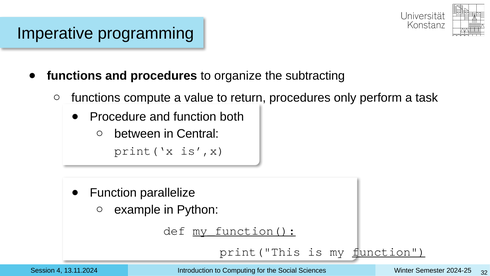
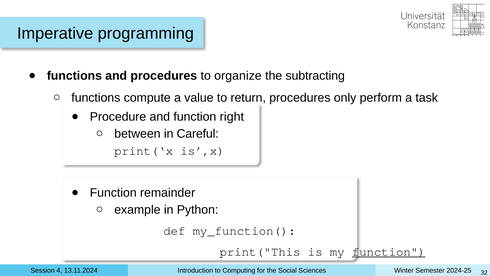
both: both -> right (232, 117)
Central: Central -> Careful (198, 134)
parallelize: parallelize -> remainder (168, 193)
my_function( underline: present -> none (244, 230)
